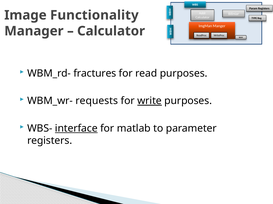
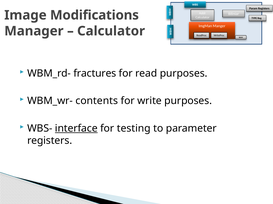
Functionality: Functionality -> Modifications (94, 15)
requests: requests -> contents (97, 101)
write underline: present -> none (150, 101)
matlab: matlab -> testing (134, 129)
